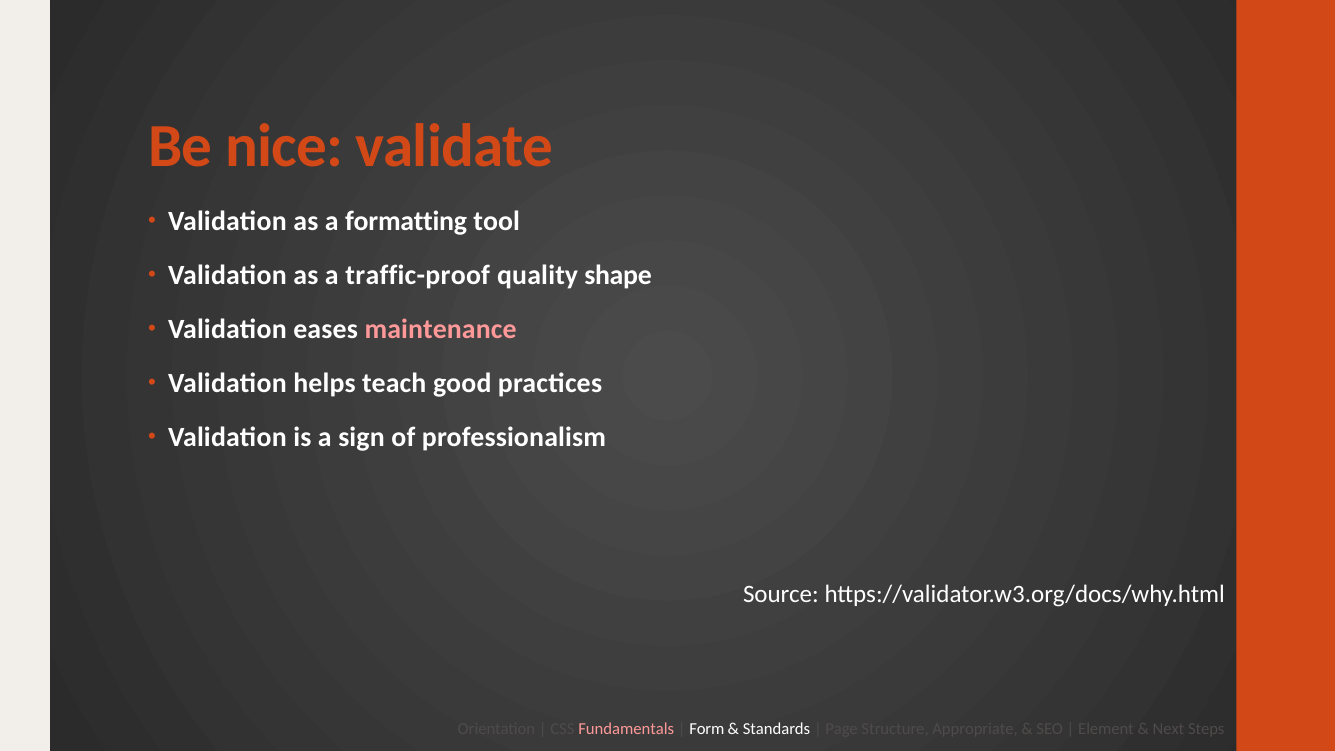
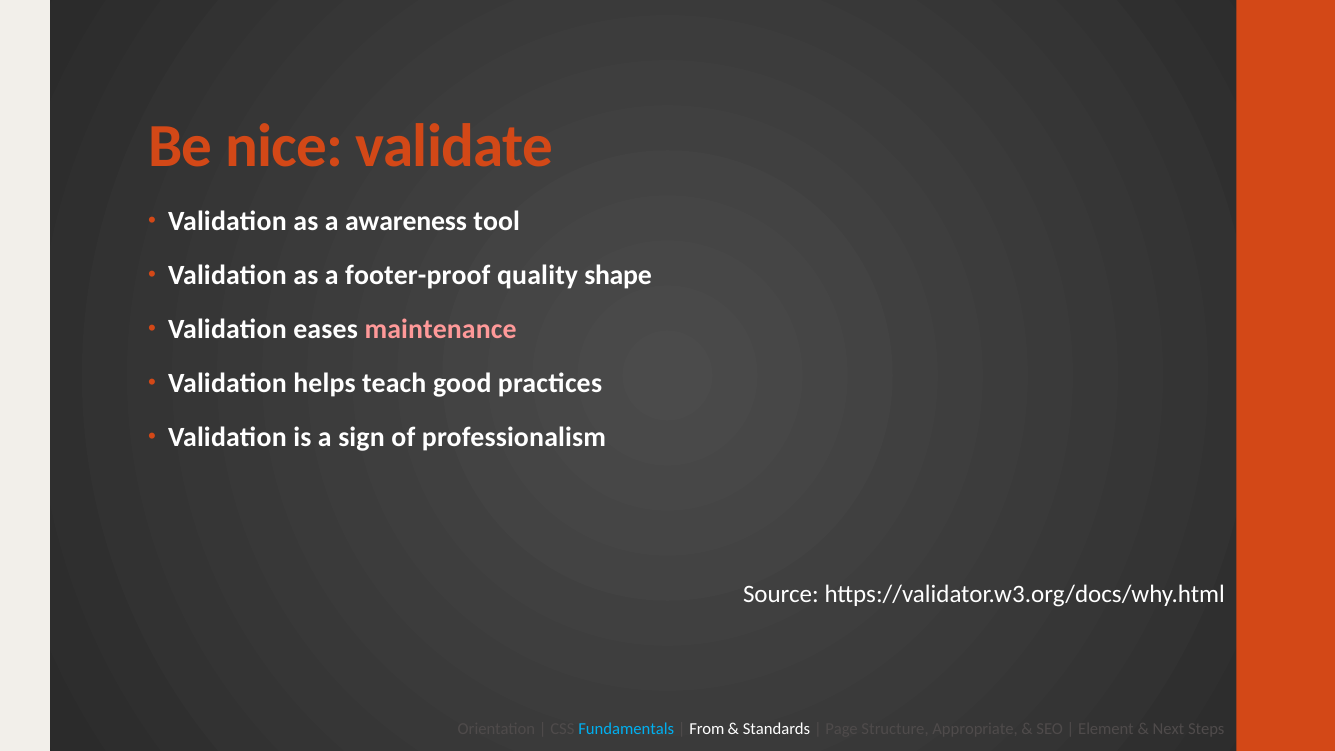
formatting: formatting -> awareness (406, 221)
traffic-proof: traffic-proof -> footer-proof (418, 275)
Fundamentals colour: pink -> light blue (626, 729)
Form: Form -> From (707, 729)
